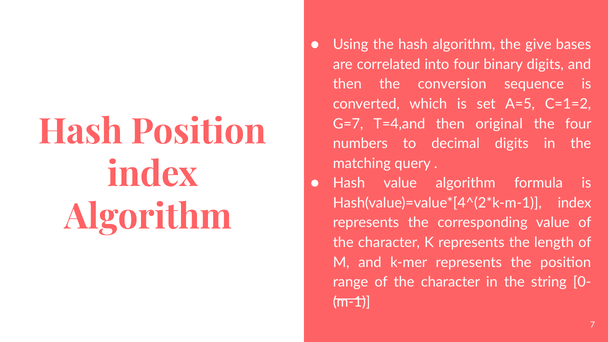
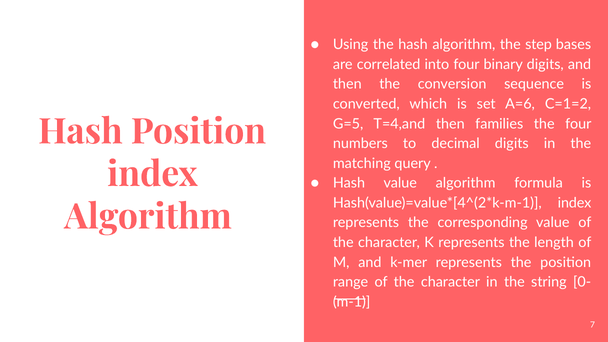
give: give -> step (539, 45)
A=5: A=5 -> A=6 (520, 104)
G=7: G=7 -> G=5 (348, 124)
original: original -> families (499, 124)
